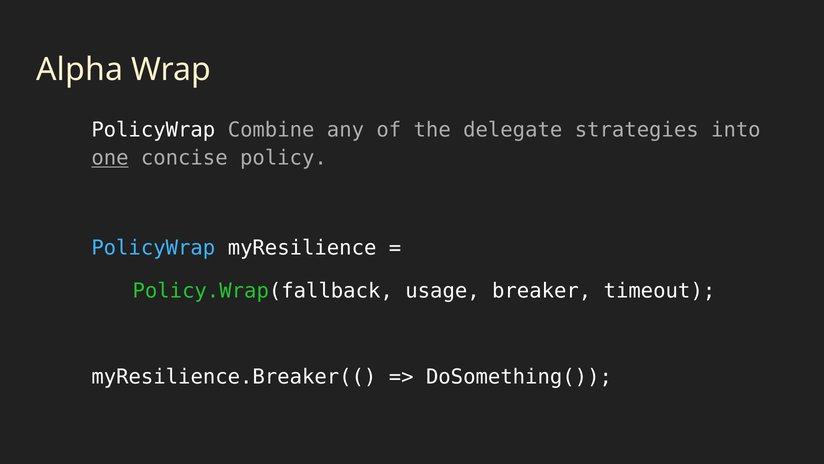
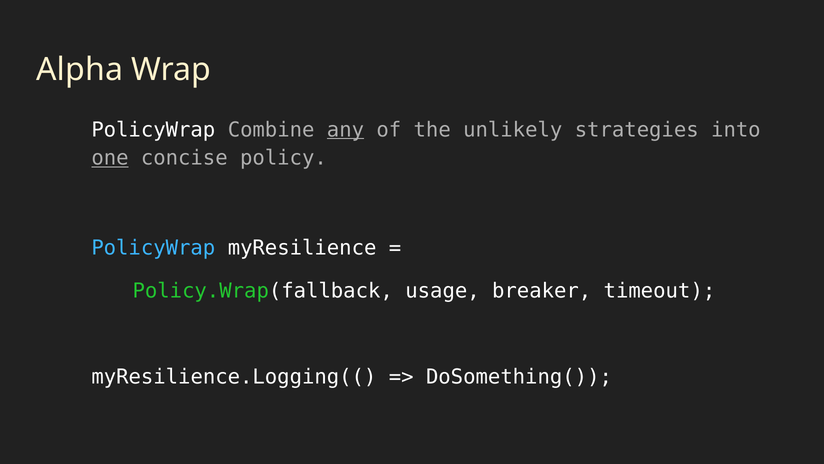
any underline: none -> present (345, 130)
delegate: delegate -> unlikely (513, 130)
myResilience.Breaker((: myResilience.Breaker(( -> myResilience.Logging(( (234, 377)
